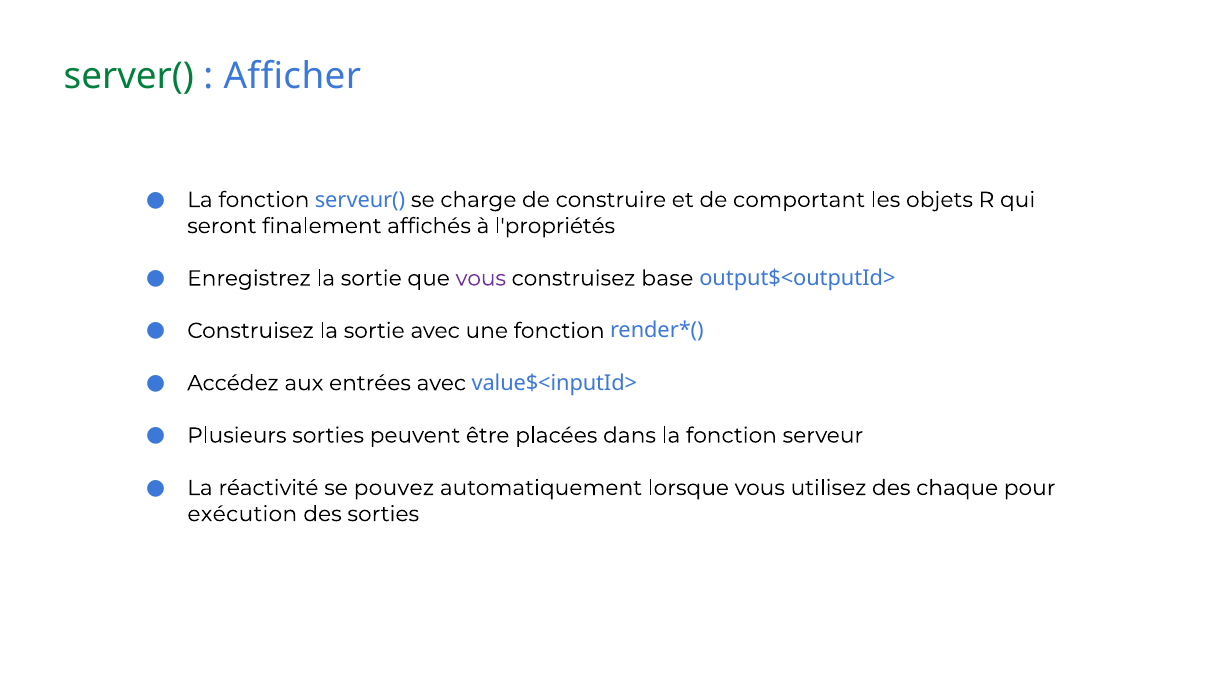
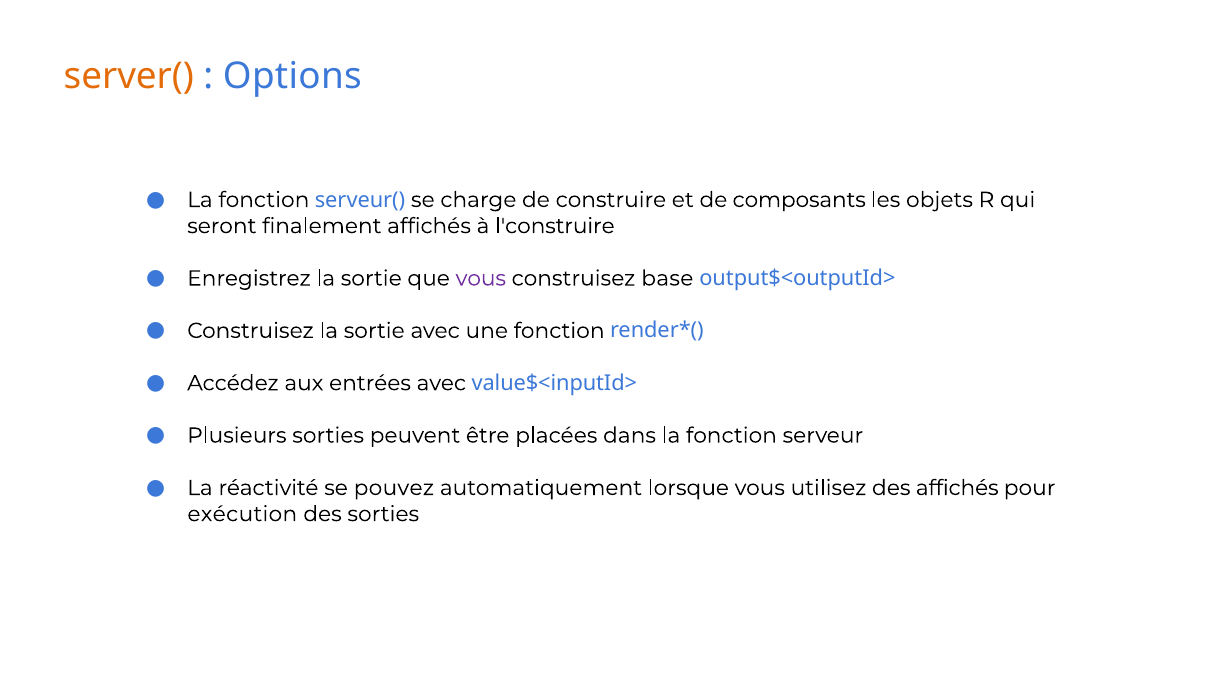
server( colour: green -> orange (129, 76)
Afficher: Afficher -> Options (292, 76)
comportant: comportant -> composants (799, 200)
l'propriétés: l'propriétés -> l'construire (555, 226)
des chaque: chaque -> affichés (957, 488)
